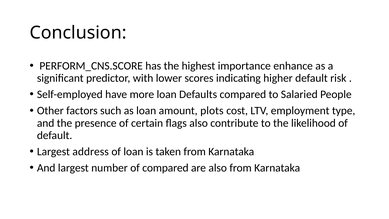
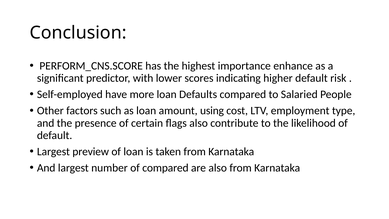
plots: plots -> using (212, 111)
address: address -> preview (91, 151)
